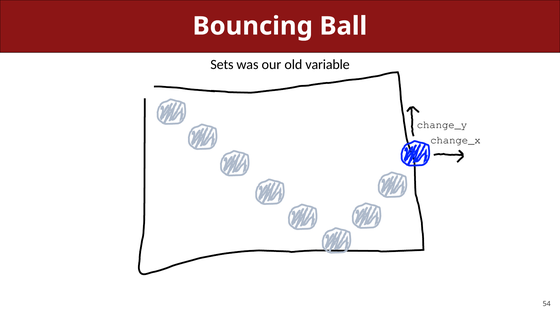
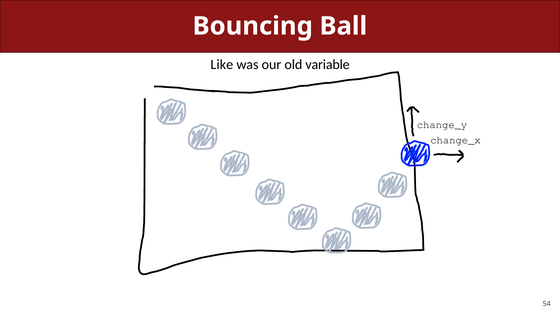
Sets: Sets -> Like (222, 65)
